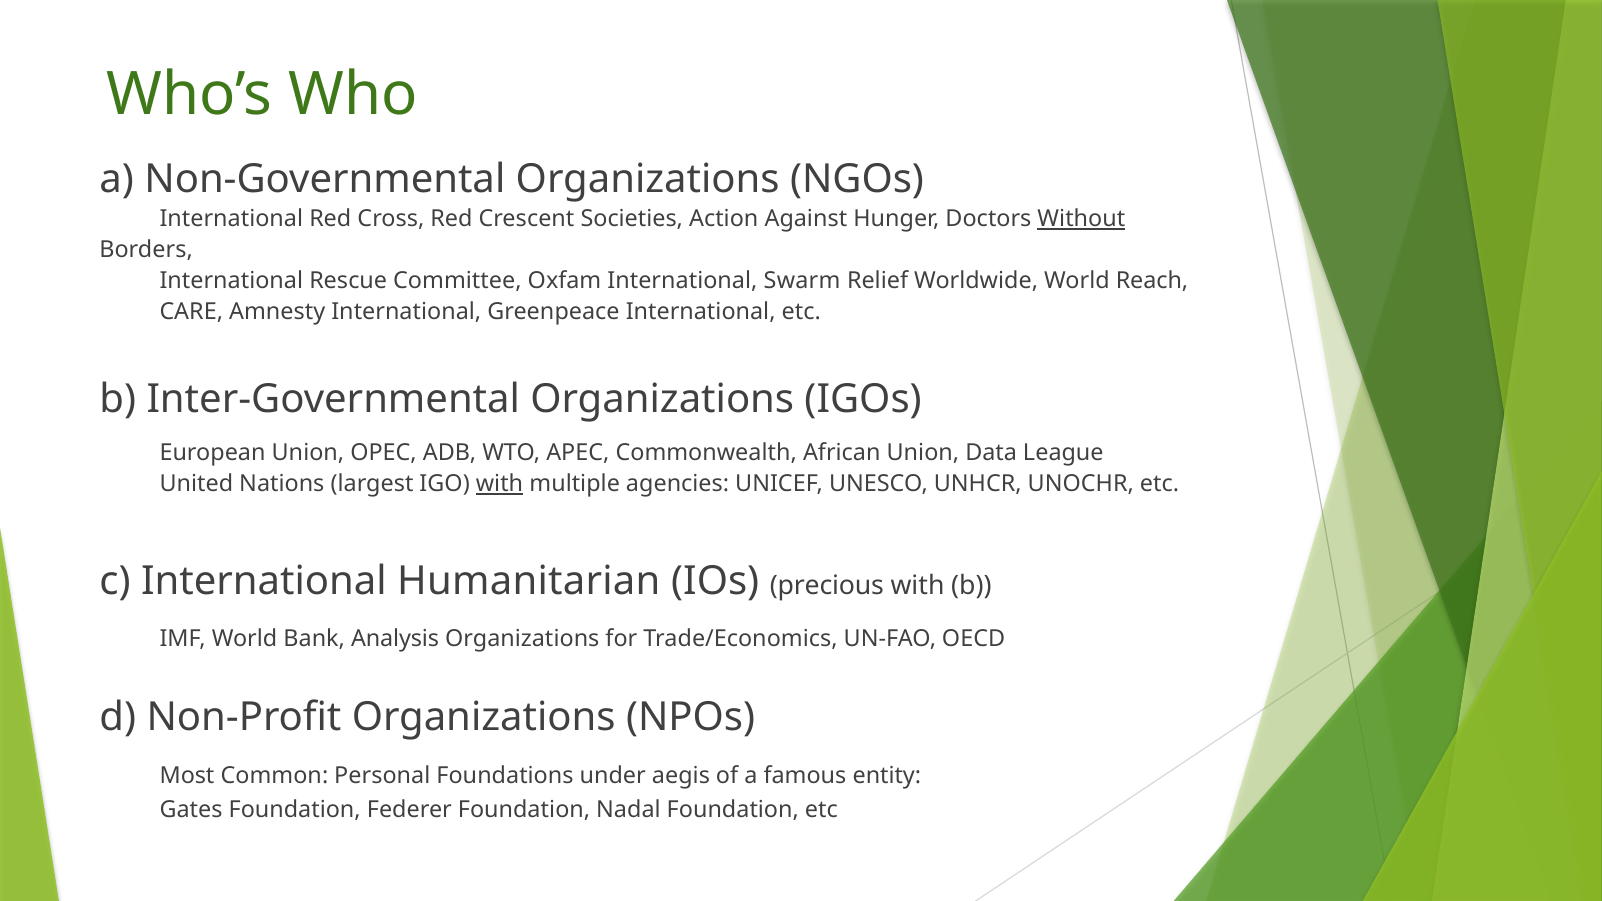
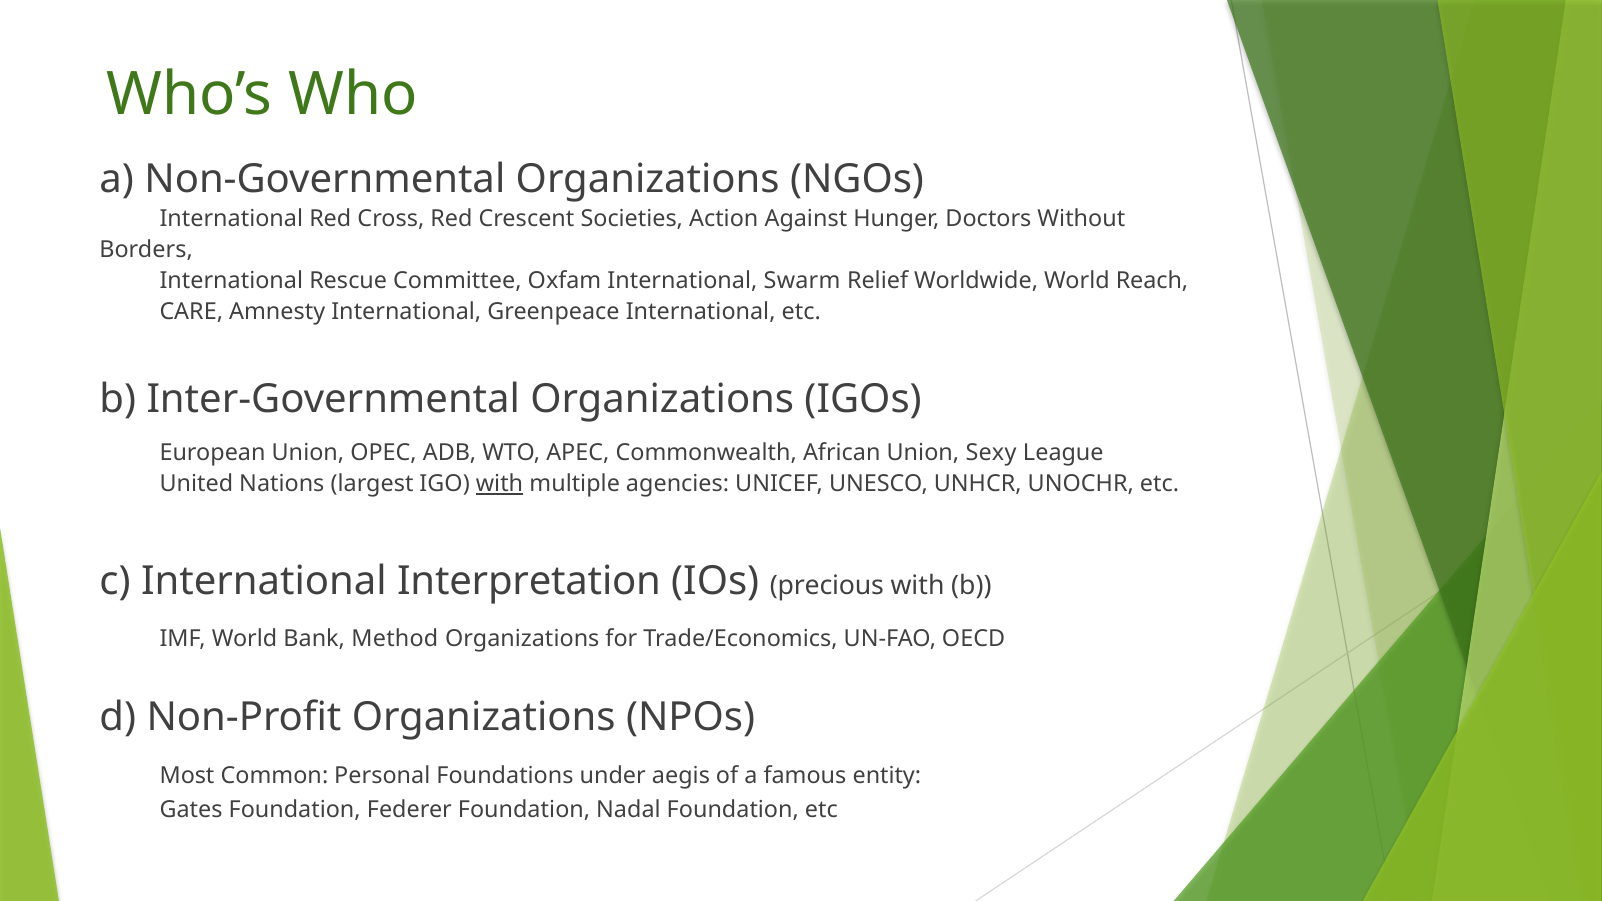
Without underline: present -> none (1081, 219)
Data: Data -> Sexy (991, 453)
Humanitarian: Humanitarian -> Interpretation (529, 581)
Analysis: Analysis -> Method (395, 639)
